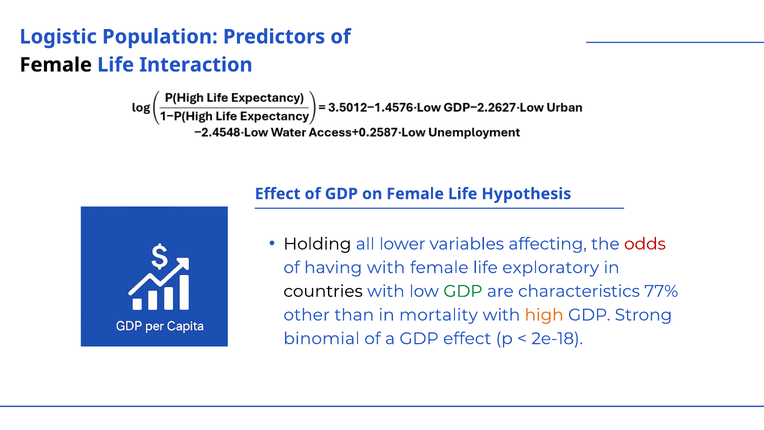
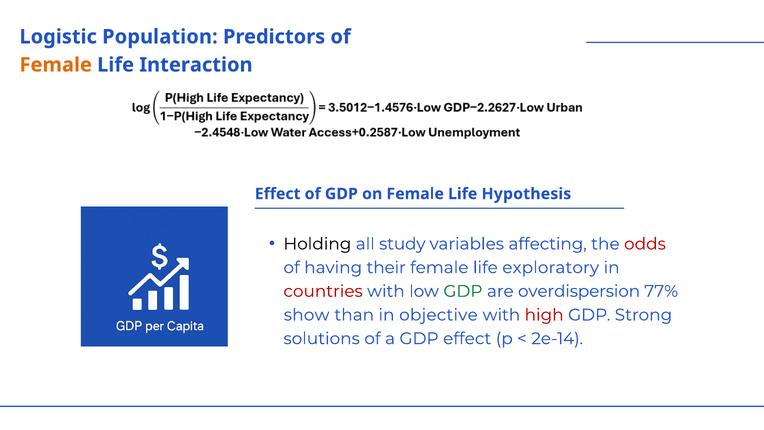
Female colour: black -> orange (56, 65)
lower: lower -> study (402, 244)
having with: with -> their (386, 267)
countries colour: black -> red (323, 291)
characteristics: characteristics -> overdispersion (579, 291)
other: other -> show (307, 315)
mortality: mortality -> objective (438, 315)
high colour: orange -> red (544, 315)
binomial: binomial -> solutions (322, 338)
2e-18: 2e-18 -> 2e-14 (557, 338)
